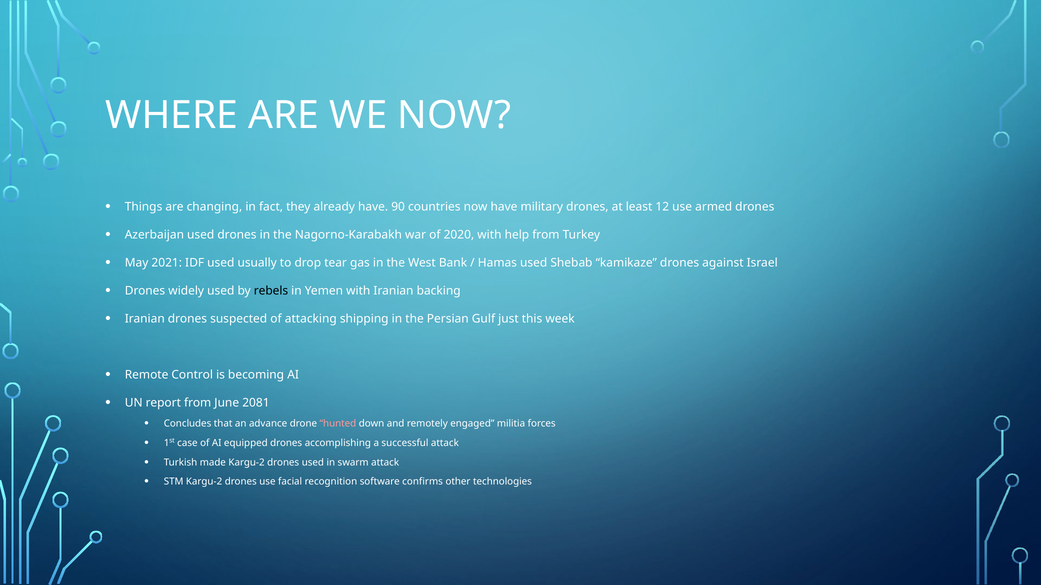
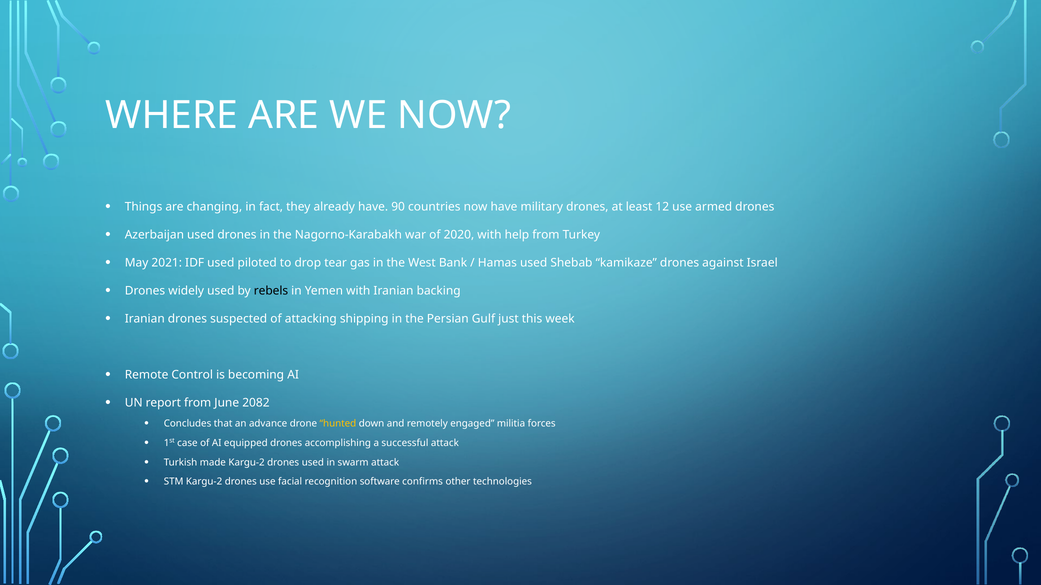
usually: usually -> piloted (257, 263)
2081: 2081 -> 2082 (256, 403)
hunted colour: pink -> yellow (338, 424)
